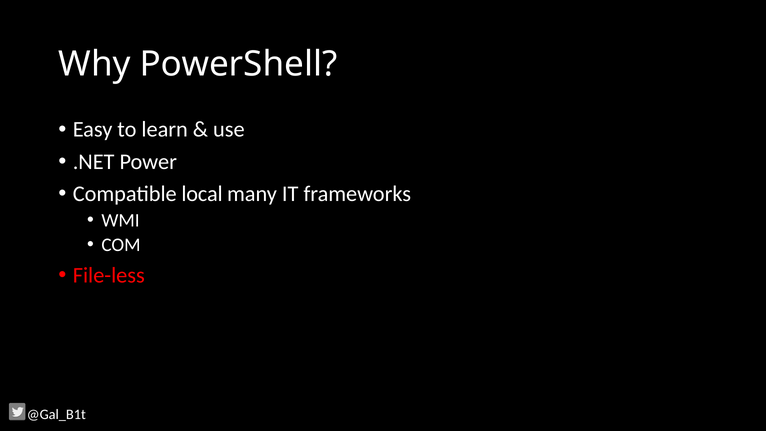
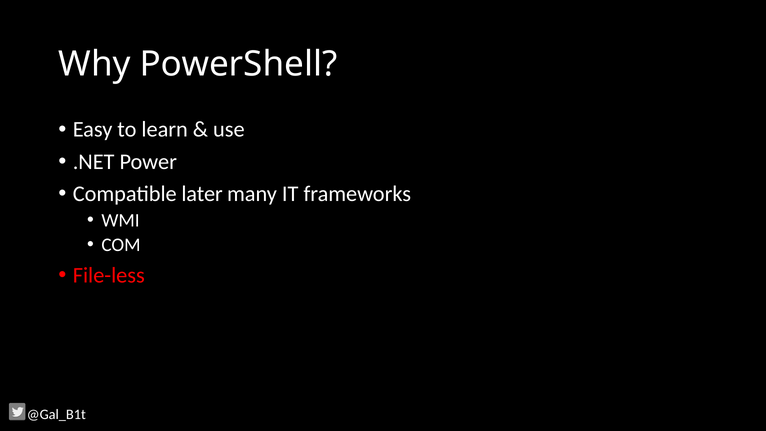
local: local -> later (202, 194)
